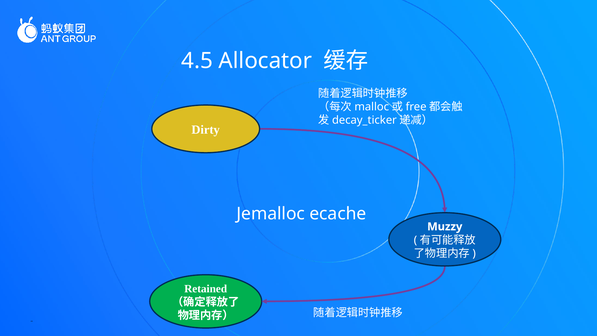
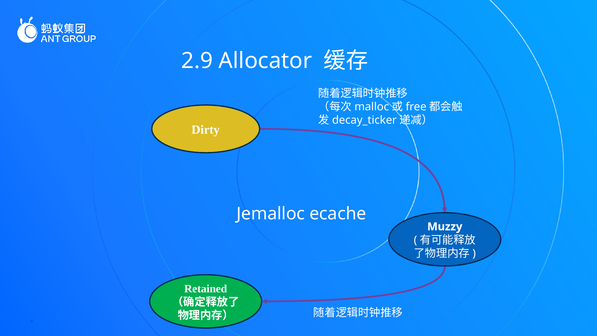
4.5: 4.5 -> 2.9 (197, 61)
